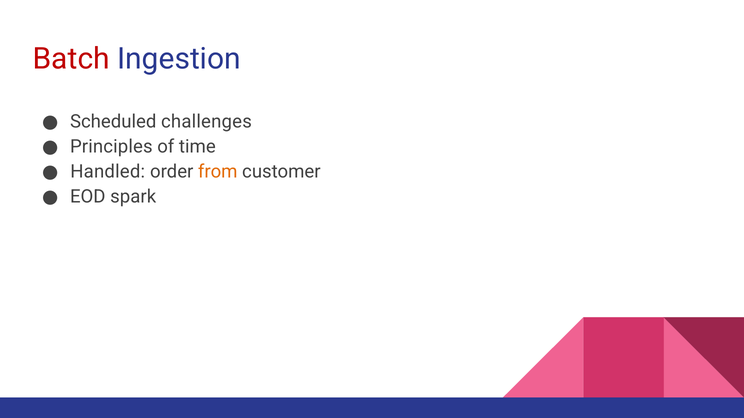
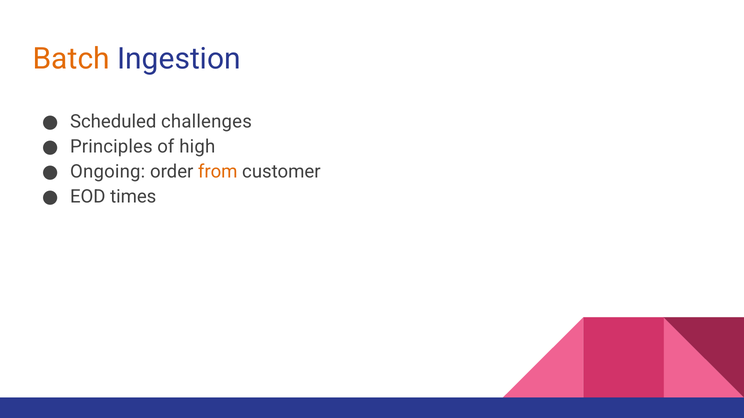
Batch colour: red -> orange (71, 59)
time: time -> high (197, 147)
Handled: Handled -> Ongoing (108, 172)
spark: spark -> times (133, 197)
